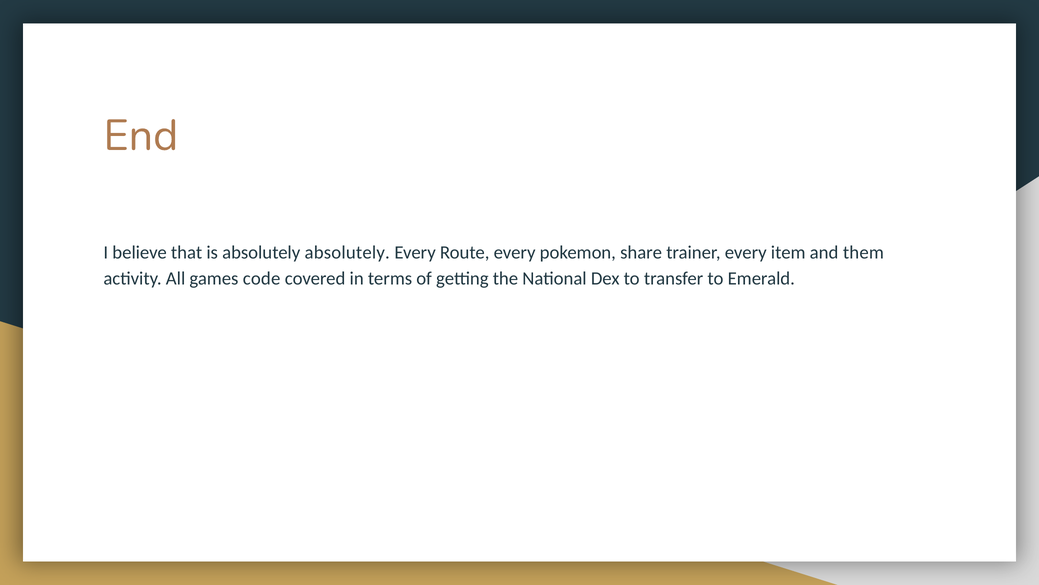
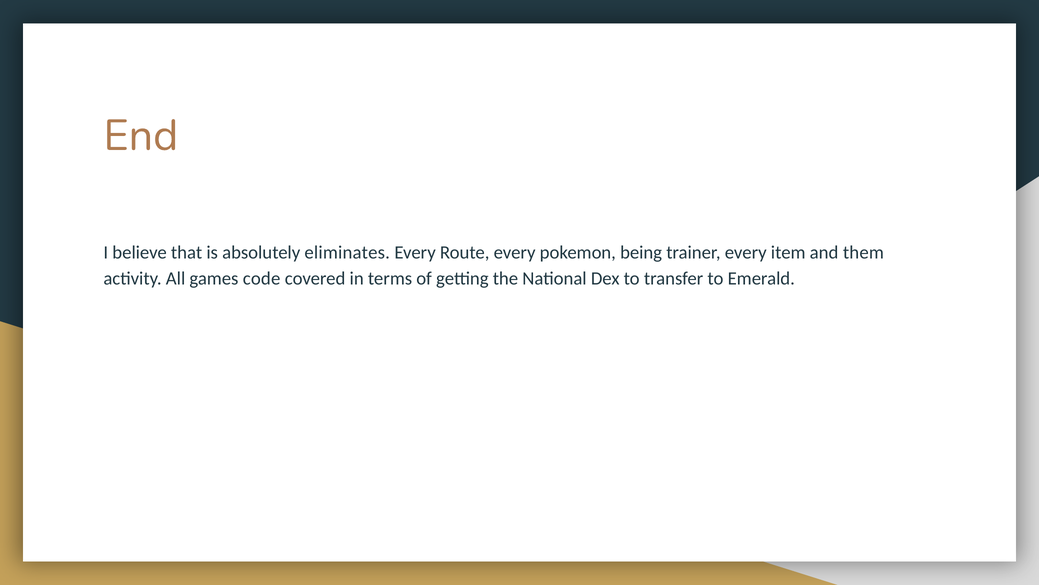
absolutely absolutely: absolutely -> eliminates (347, 252)
share: share -> being (641, 252)
